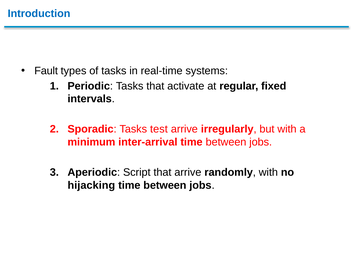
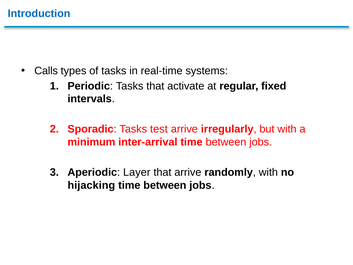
Fault: Fault -> Calls (46, 71)
Script: Script -> Layer (137, 172)
